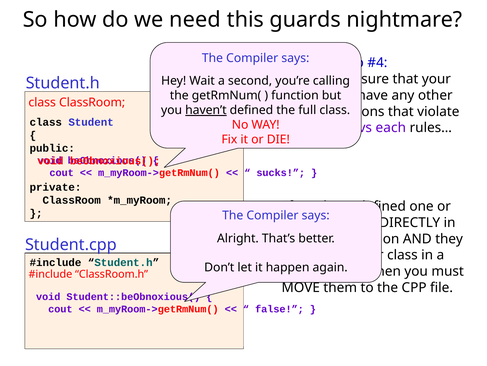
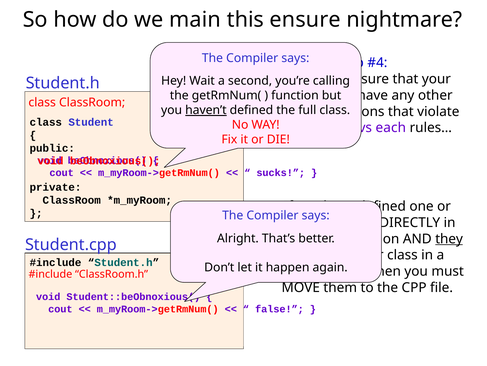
need: need -> main (195, 20)
guards: guards -> ensure (305, 20)
they underline: none -> present (449, 238)
